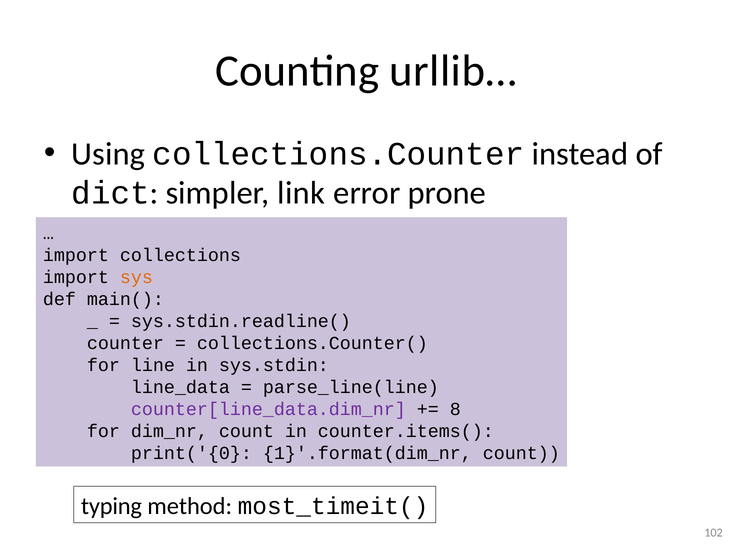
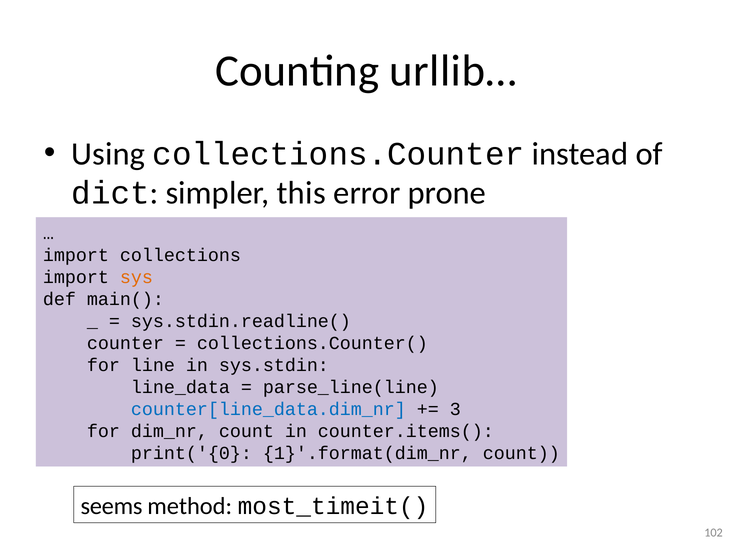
link: link -> this (301, 193)
counter[line_data.dim_nr colour: purple -> blue (268, 409)
8: 8 -> 3 (455, 409)
typing: typing -> seems (111, 506)
